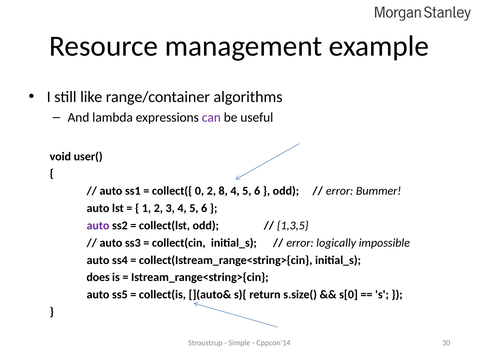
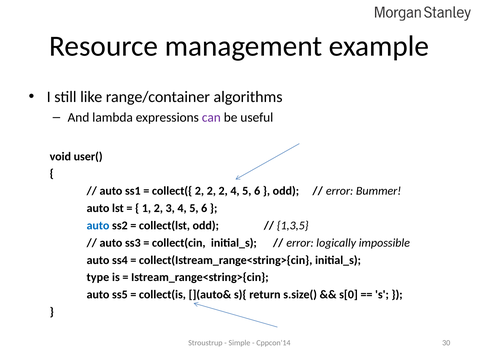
collect({ 0: 0 -> 2 (199, 191)
8: 8 -> 2 (223, 191)
auto colour: purple -> blue (98, 226)
does: does -> type (98, 278)
